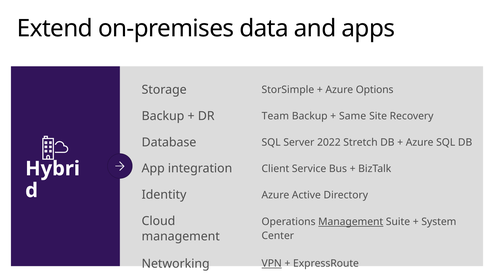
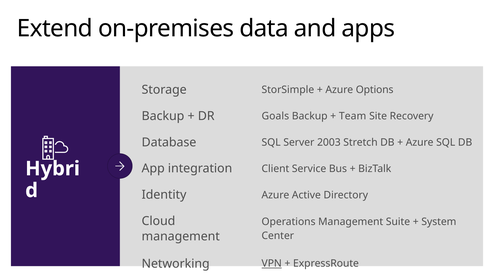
Team: Team -> Goals (275, 116)
Same: Same -> Team (353, 116)
2022: 2022 -> 2003 (329, 142)
Management underline: present -> none (351, 222)
